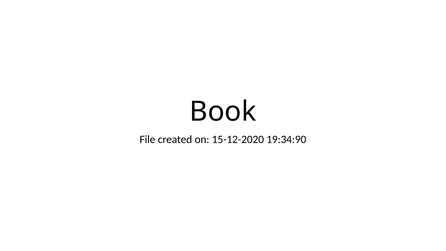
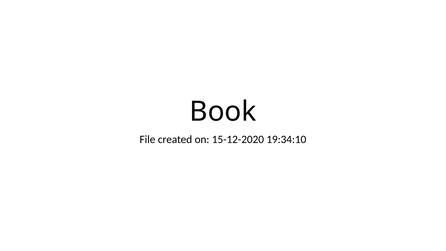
19:34:90: 19:34:90 -> 19:34:10 (286, 139)
